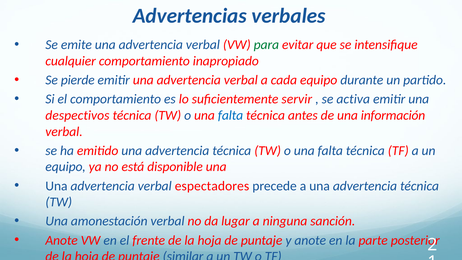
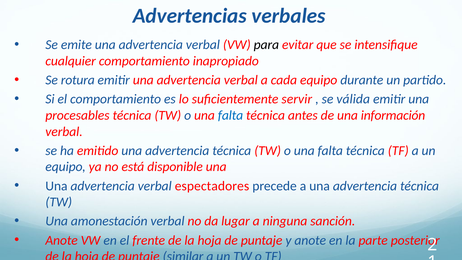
para colour: green -> black (266, 45)
pierde: pierde -> rotura (78, 80)
activa: activa -> válida (353, 99)
despectivos: despectivos -> procesables (77, 115)
